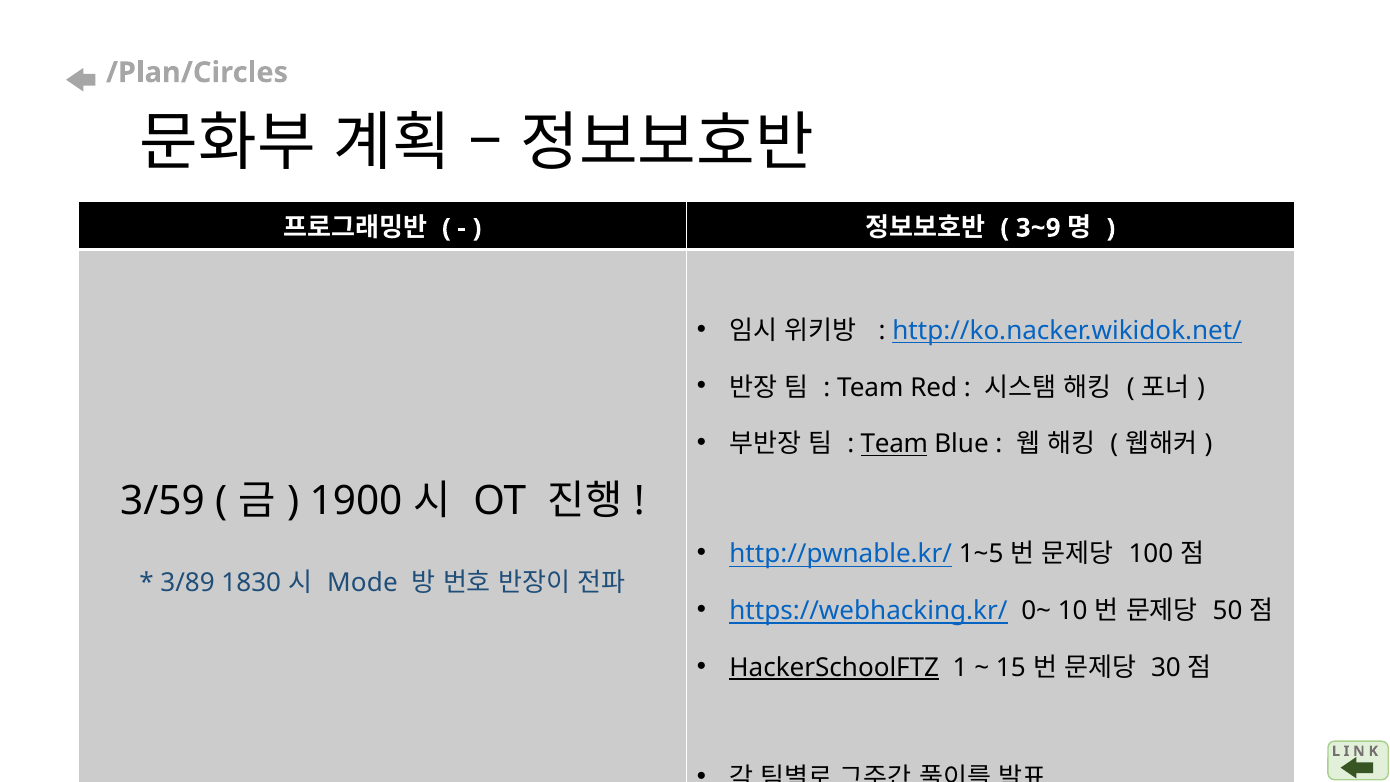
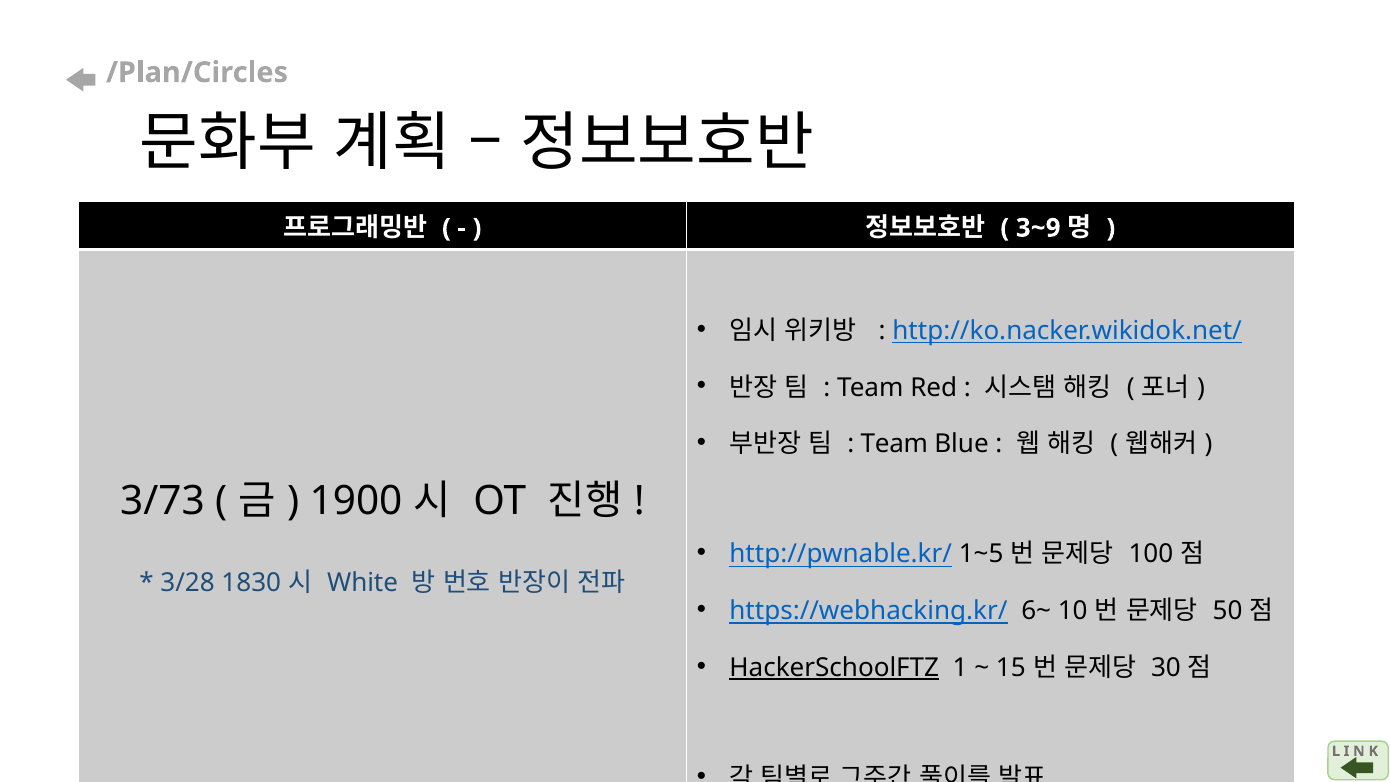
Team underline: present -> none (894, 444)
3/59: 3/59 -> 3/73 (162, 501)
3/89: 3/89 -> 3/28 (188, 583)
Mode: Mode -> White (363, 583)
0~: 0~ -> 6~ (1036, 611)
